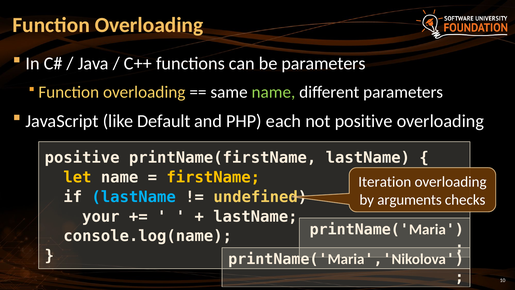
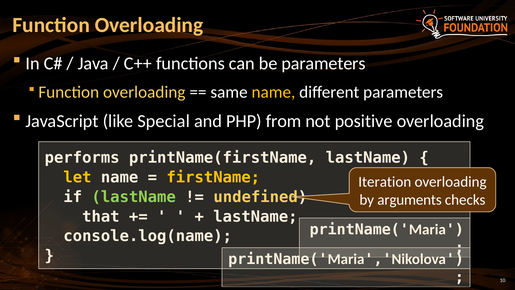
name colour: light green -> yellow (273, 92)
Default: Default -> Special (164, 121)
each: each -> from (284, 121)
positive: positive -> performs (82, 158)
lastName colour: light blue -> light green (134, 197)
your: your -> that (101, 216)
